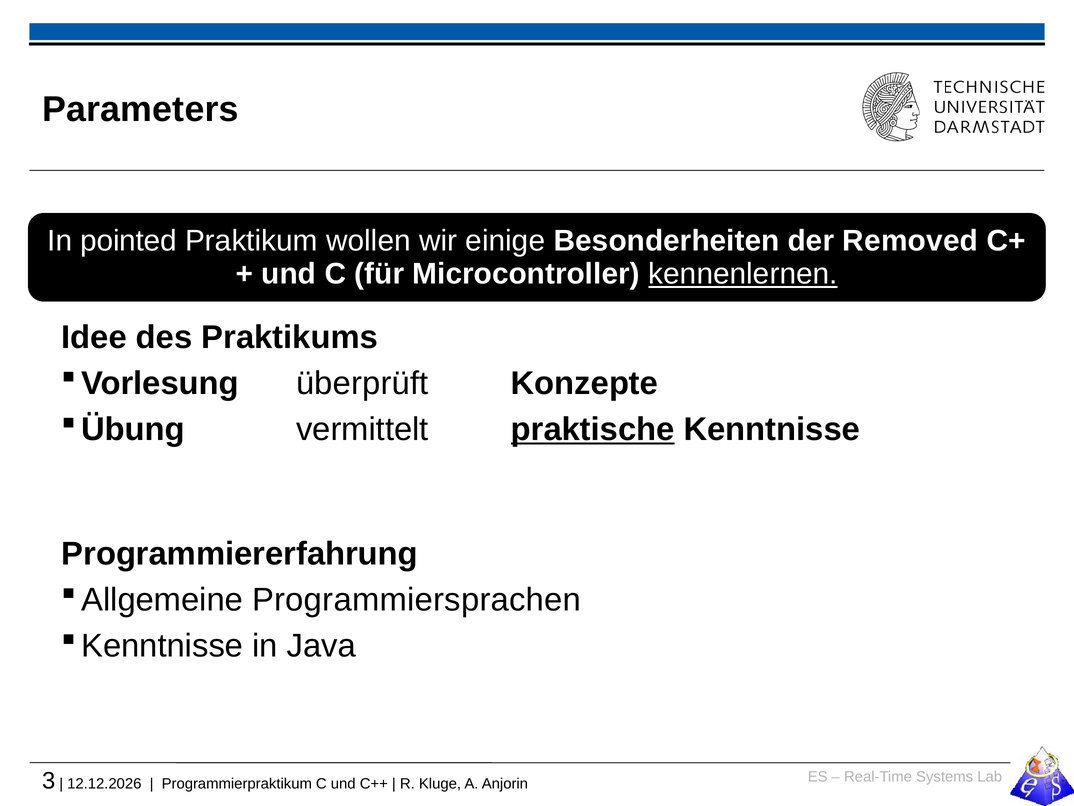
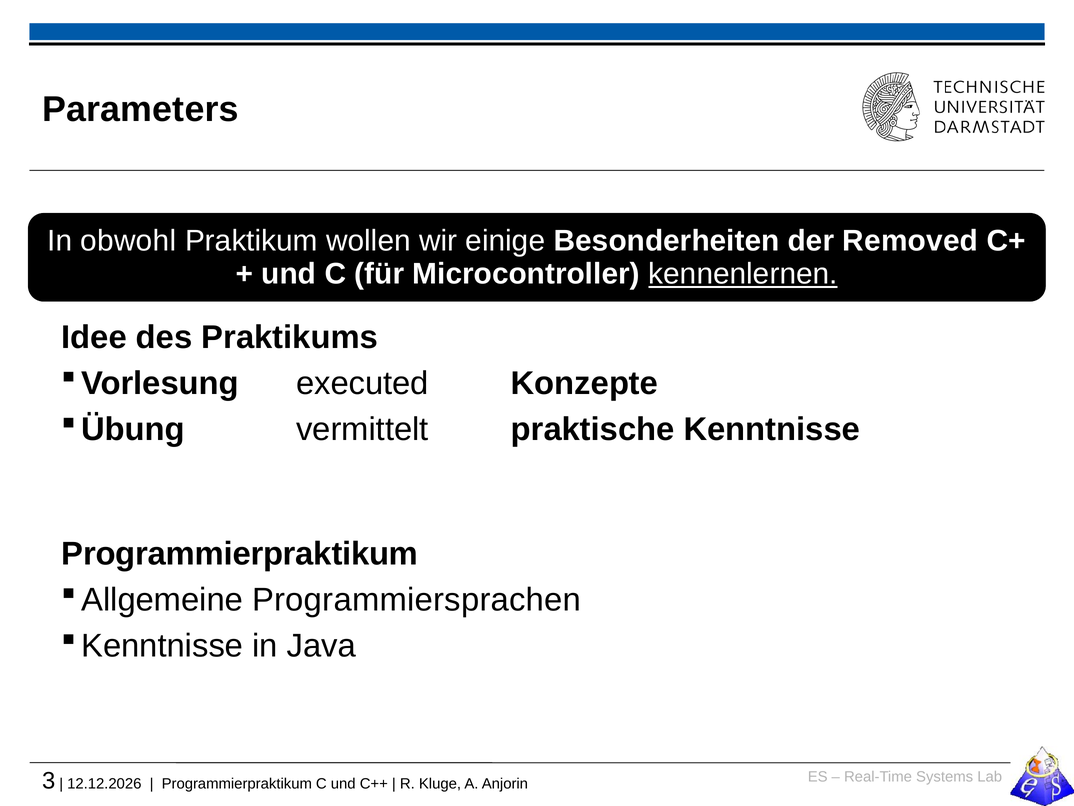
pointed: pointed -> obwohl (128, 241)
überprüft: überprüft -> executed (362, 383)
praktische underline: present -> none (593, 429)
Programmiererfahrung: Programmiererfahrung -> Programmierpraktikum (240, 554)
